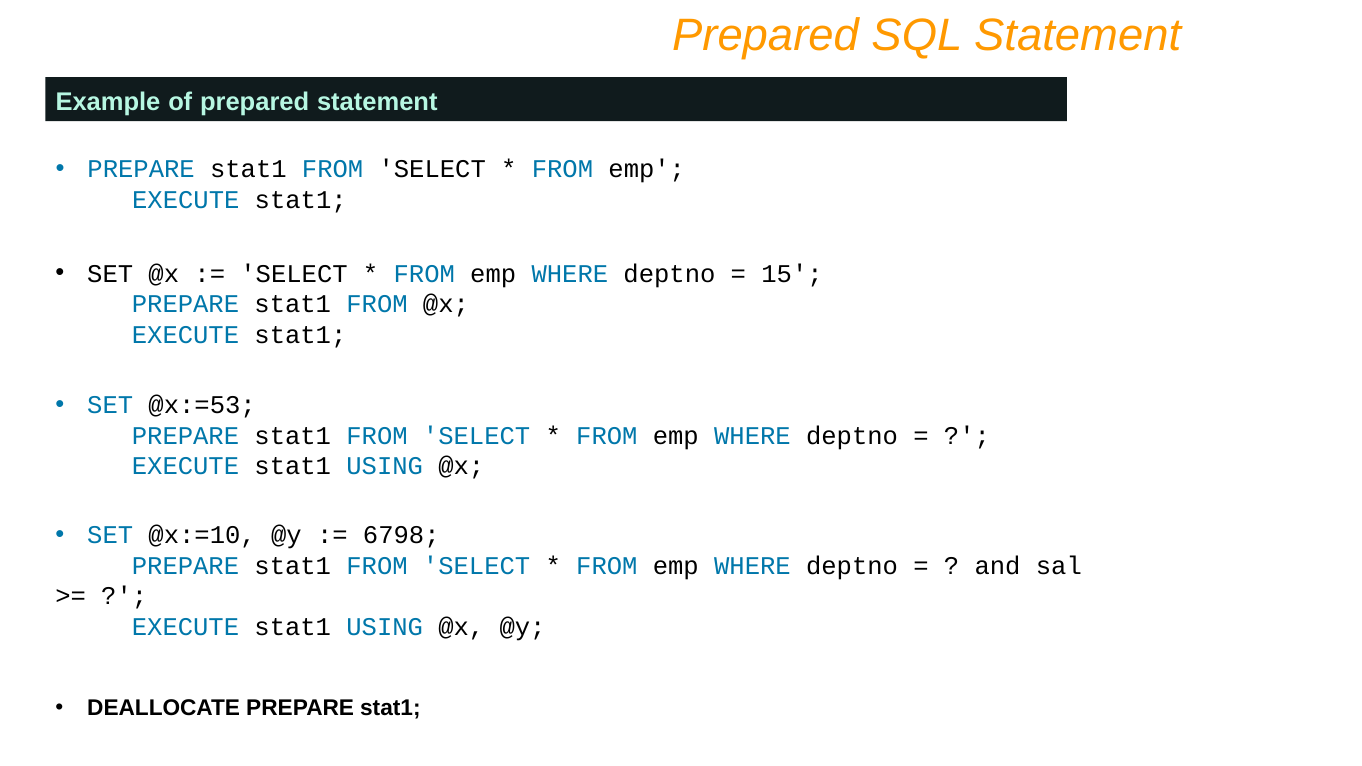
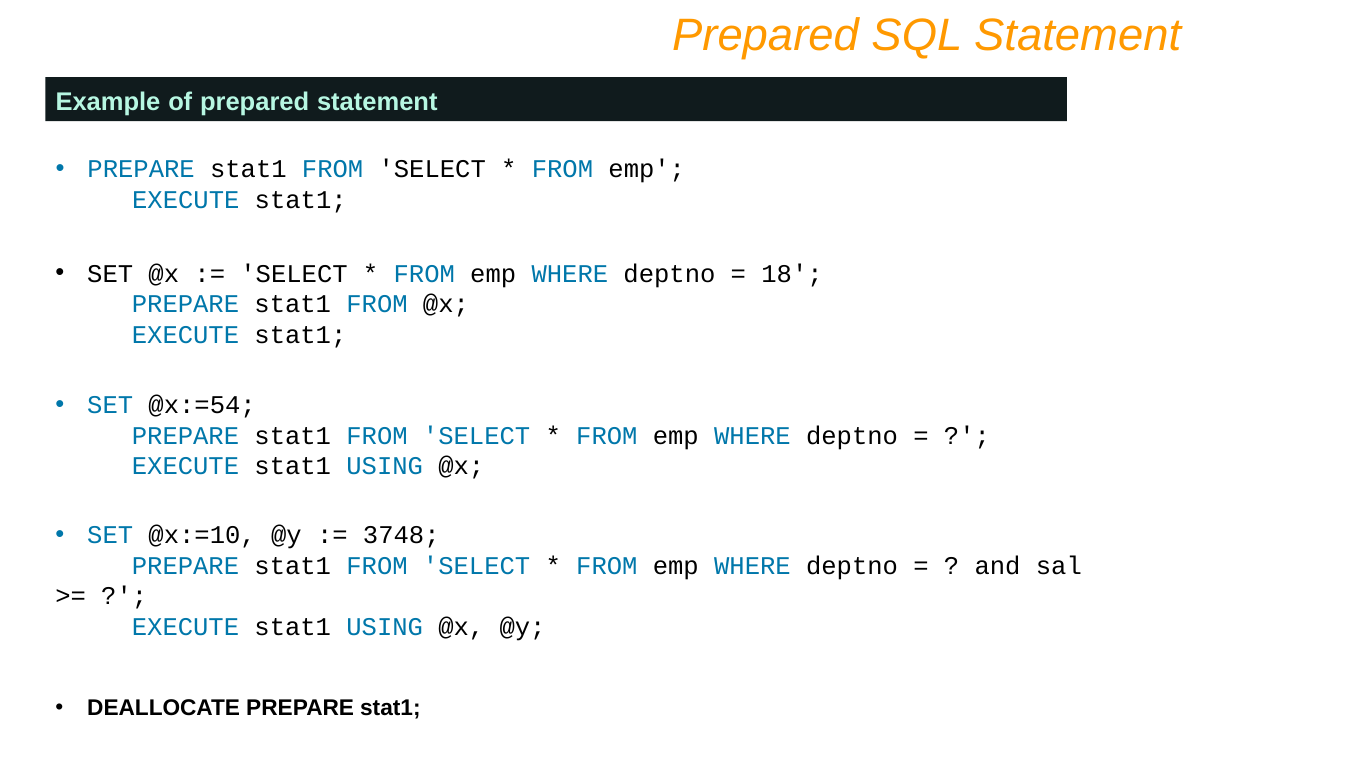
15: 15 -> 18 (792, 274)
@x:=53: @x:=53 -> @x:=54 (202, 405)
6798: 6798 -> 3748 (401, 535)
